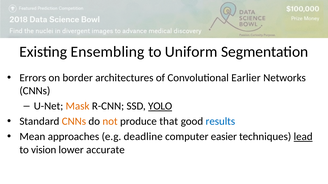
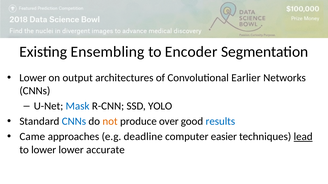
Uniform: Uniform -> Encoder (191, 52)
Errors: Errors -> Lower (33, 78)
border: border -> output (78, 78)
Mask colour: orange -> blue (78, 106)
YOLO underline: present -> none (160, 106)
CNNs colour: orange -> blue (74, 122)
that: that -> over (169, 122)
Mean: Mean -> Came (32, 137)
to vision: vision -> lower (44, 150)
